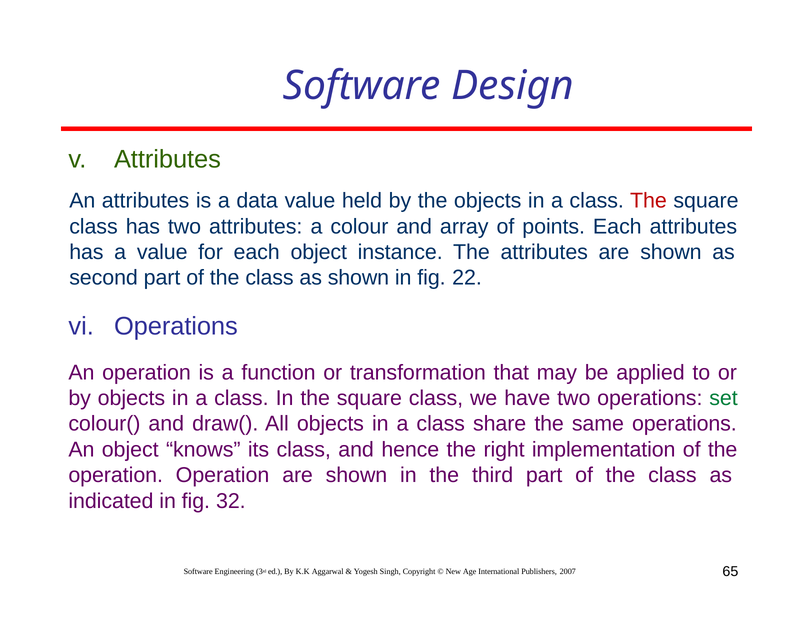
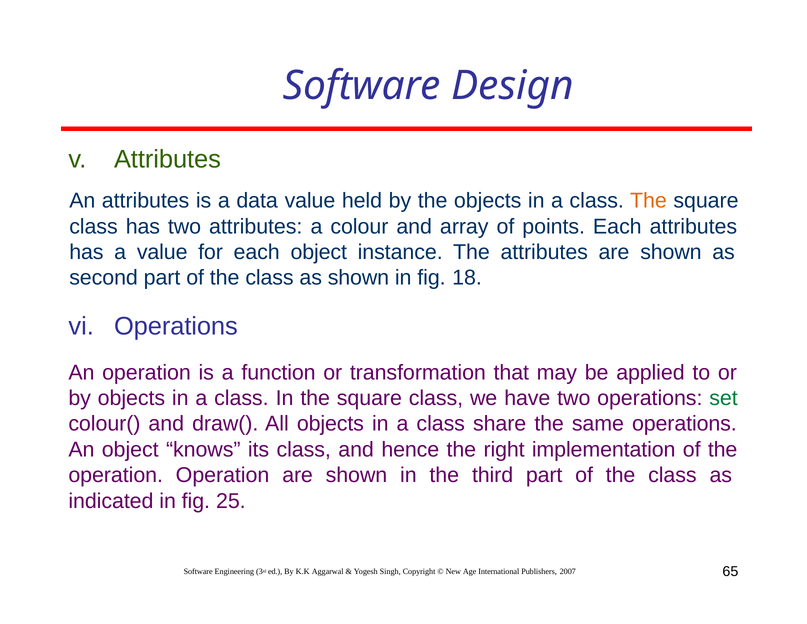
The colour: red -> orange (648, 201)
22: 22 -> 18 (467, 278)
32: 32 -> 25 (231, 501)
